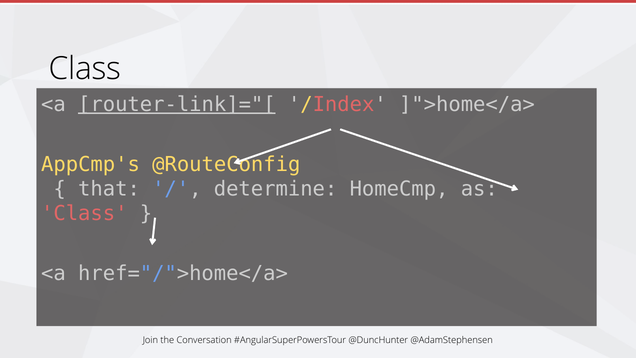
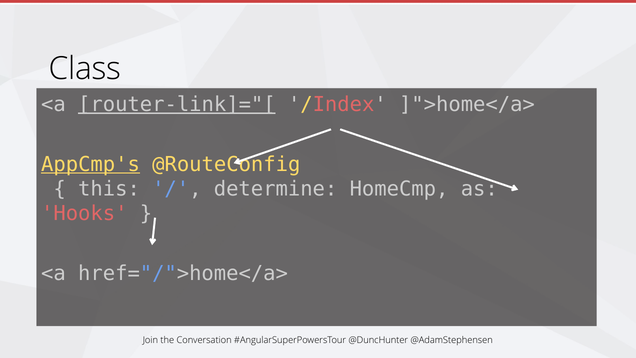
AppCmp's underline: none -> present (90, 164)
that: that -> this (109, 189)
Class: Class -> Hooks (84, 213)
